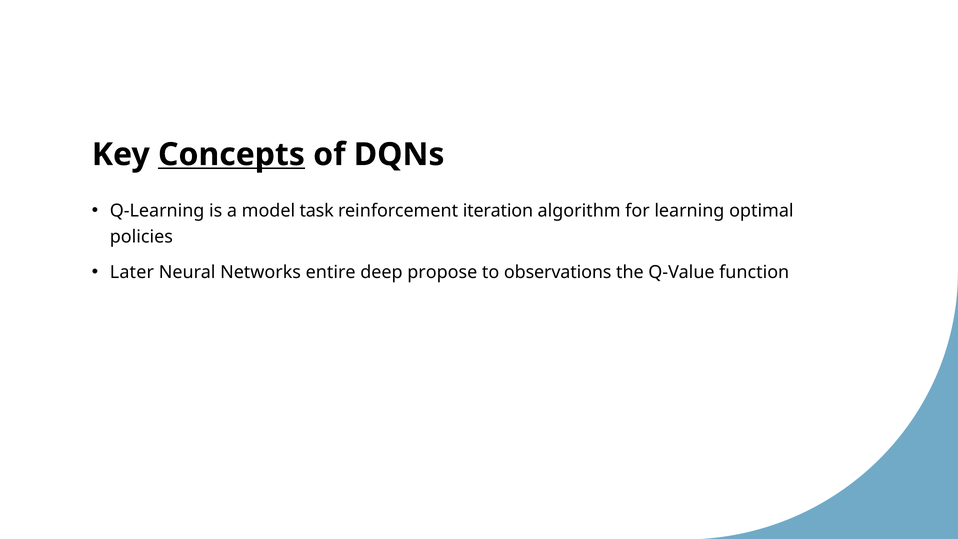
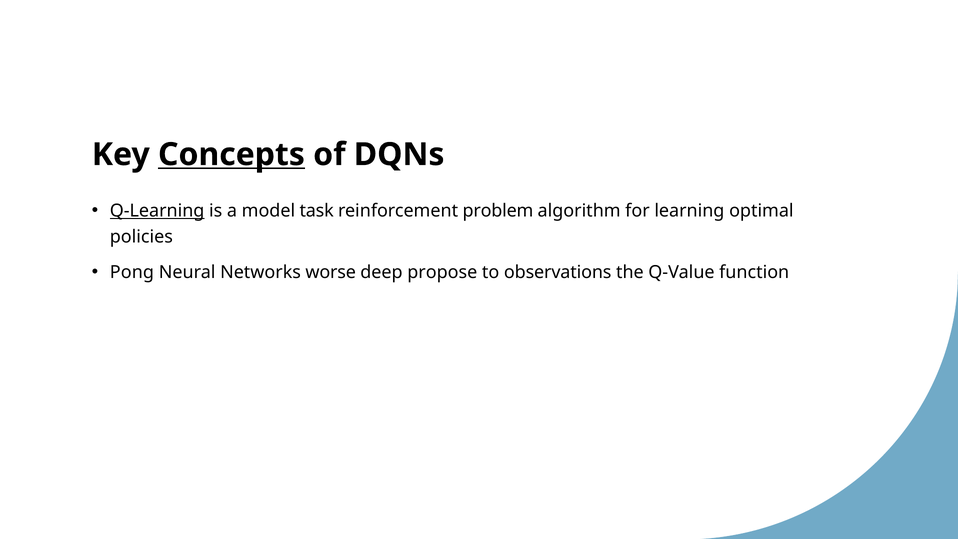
Q-Learning underline: none -> present (157, 211)
iteration: iteration -> problem (498, 211)
Later: Later -> Pong (132, 272)
entire: entire -> worse (331, 272)
